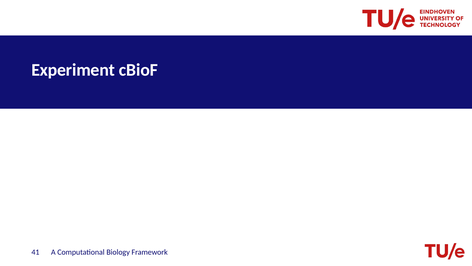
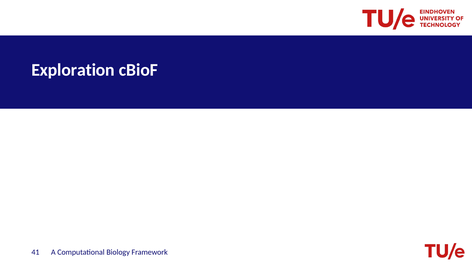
Experiment: Experiment -> Exploration (73, 70)
